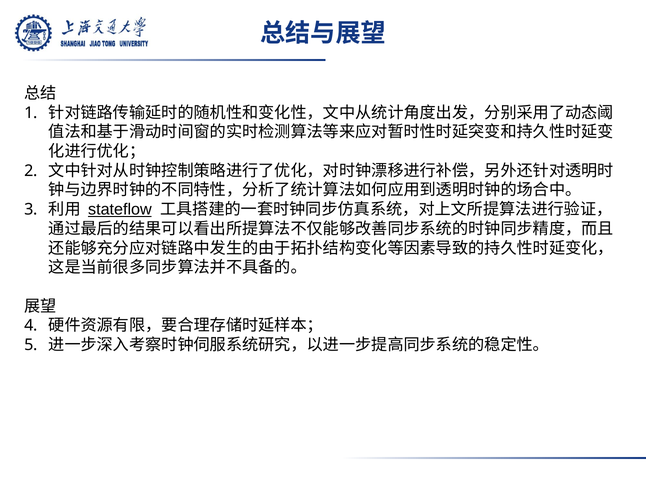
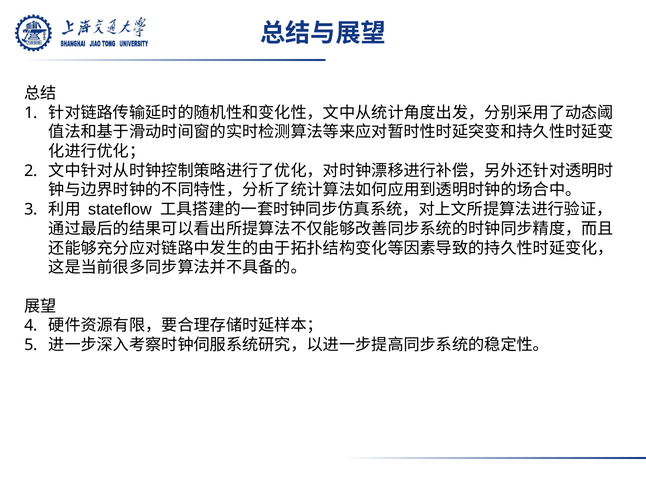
stateflow underline: present -> none (120, 210)
